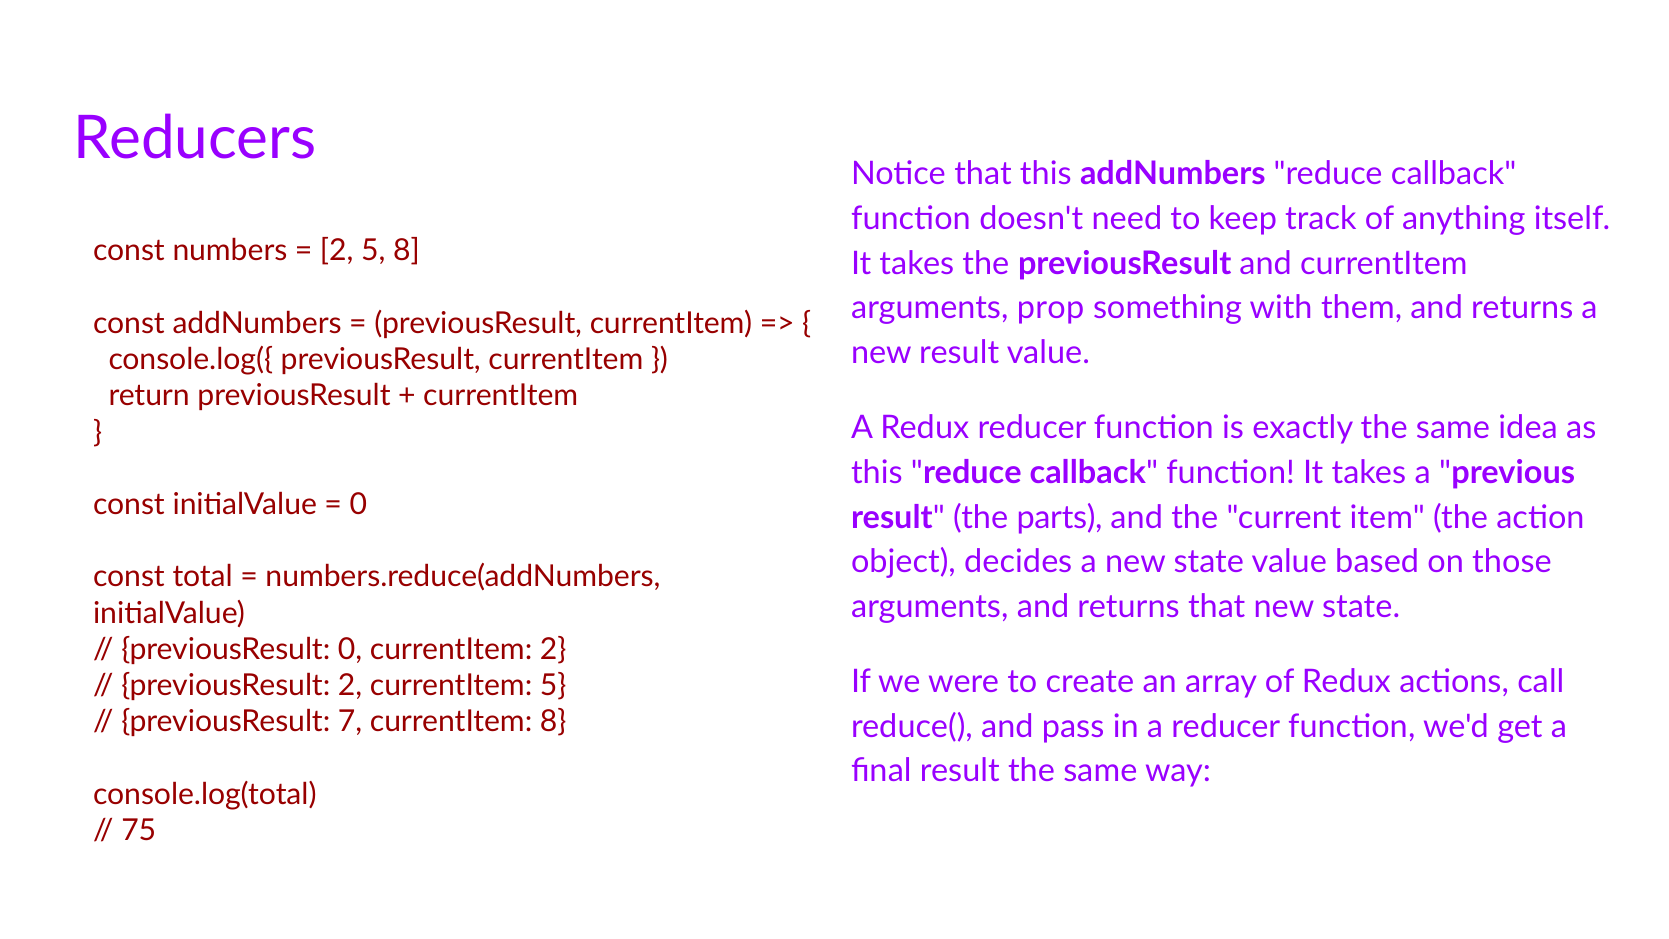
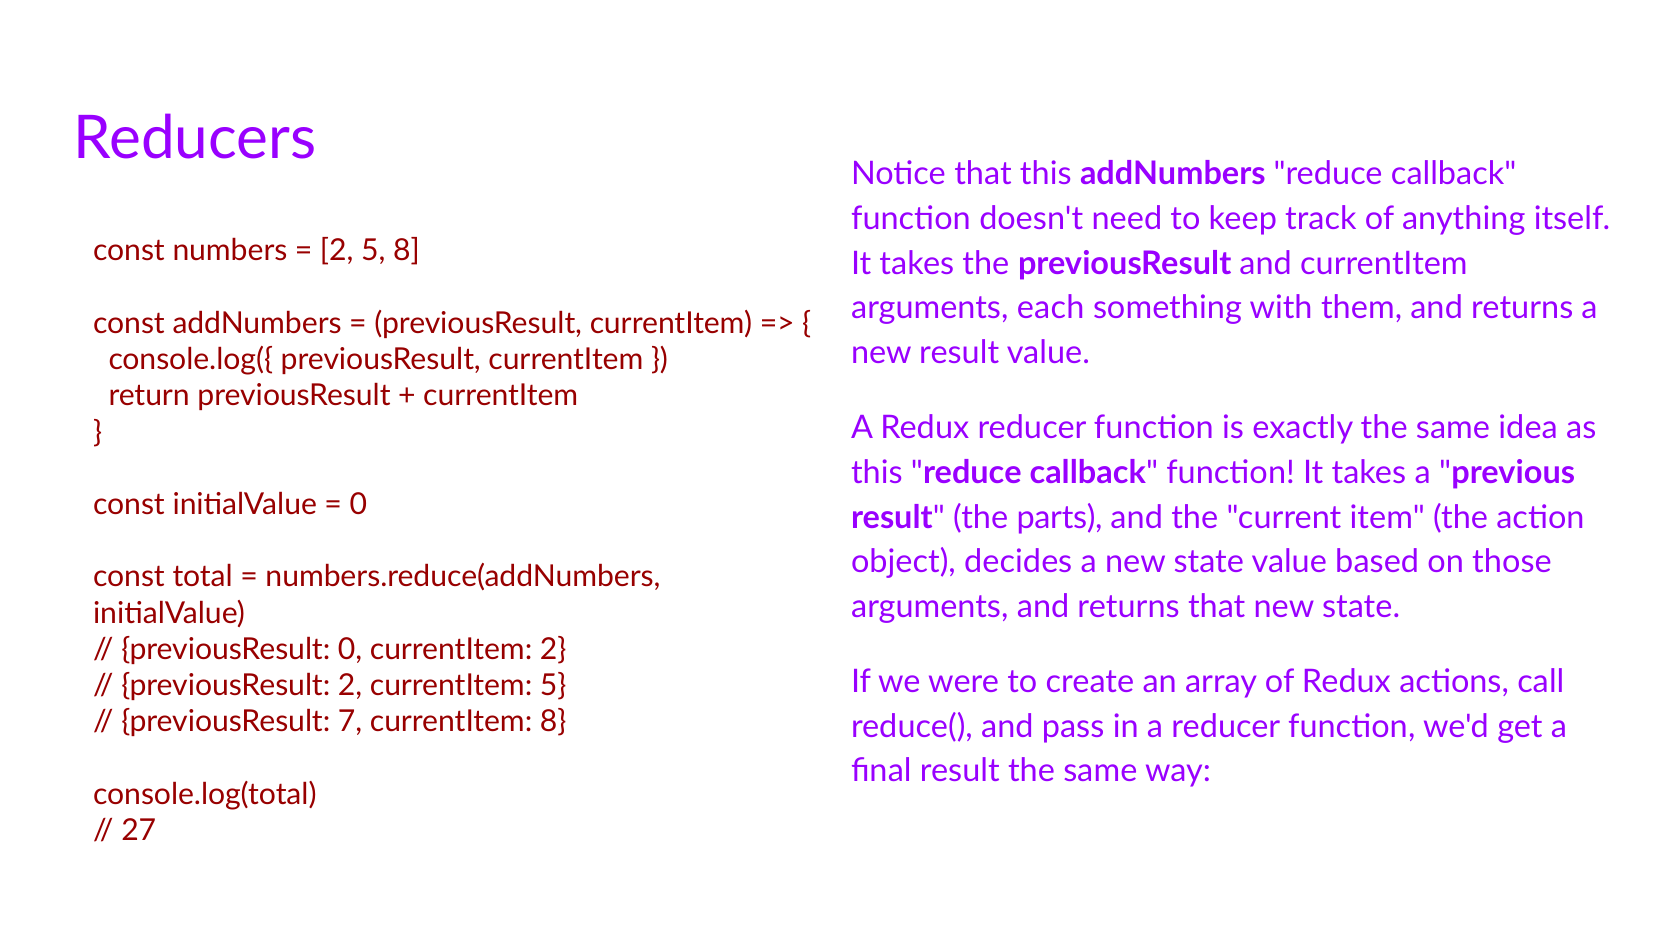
prop: prop -> each (1051, 308)
75: 75 -> 27 (139, 830)
